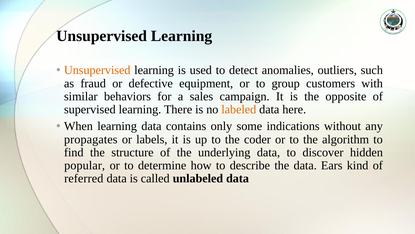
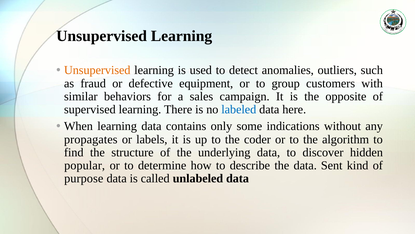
labeled colour: orange -> blue (239, 109)
Ears: Ears -> Sent (332, 165)
referred: referred -> purpose (84, 178)
